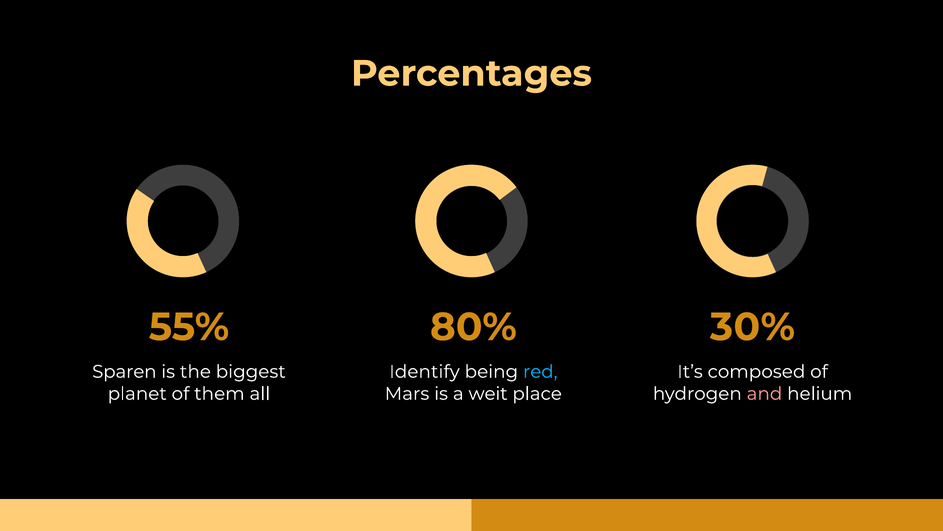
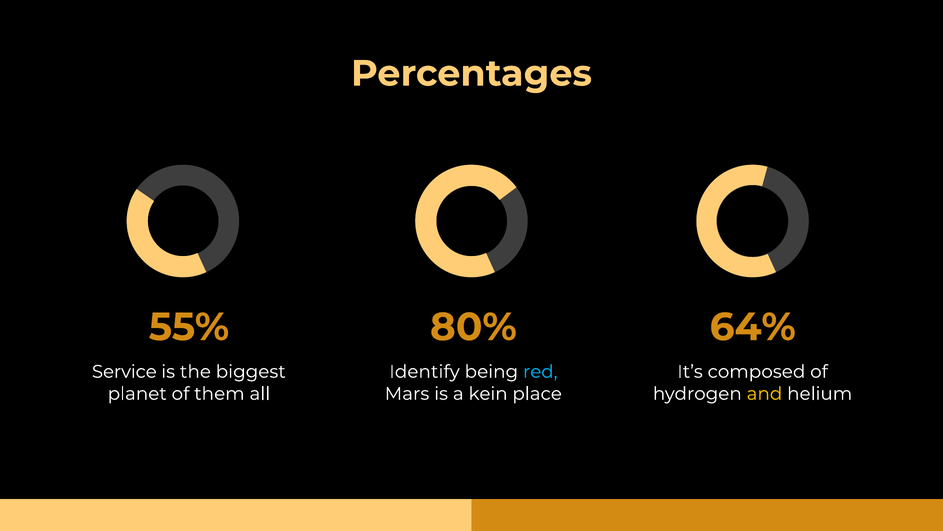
30%: 30% -> 64% (753, 327)
Sparen: Sparen -> Service (124, 371)
weit: weit -> kein (488, 393)
and colour: pink -> yellow (764, 393)
